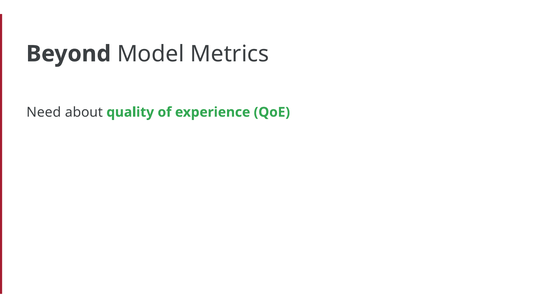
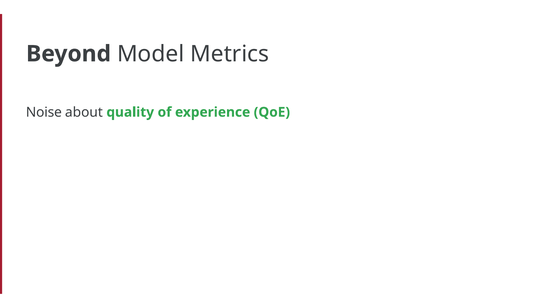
Need: Need -> Noise (44, 112)
